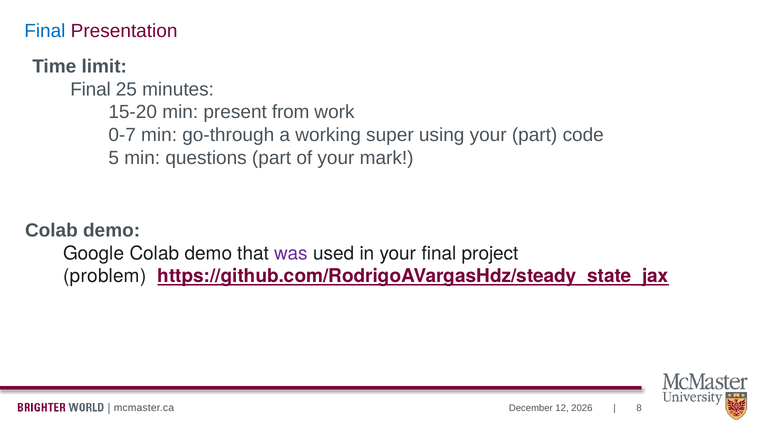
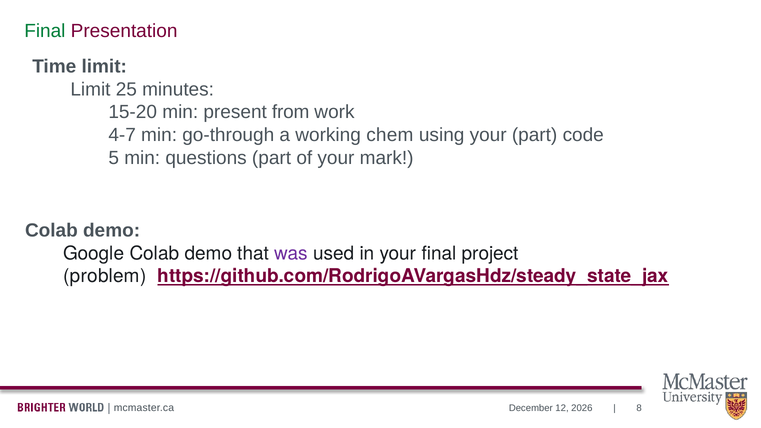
Final colour: blue -> green (45, 31)
Final: Final -> Limit (90, 89)
0-7: 0-7 -> 4-7 (122, 135)
super: super -> chem (390, 135)
